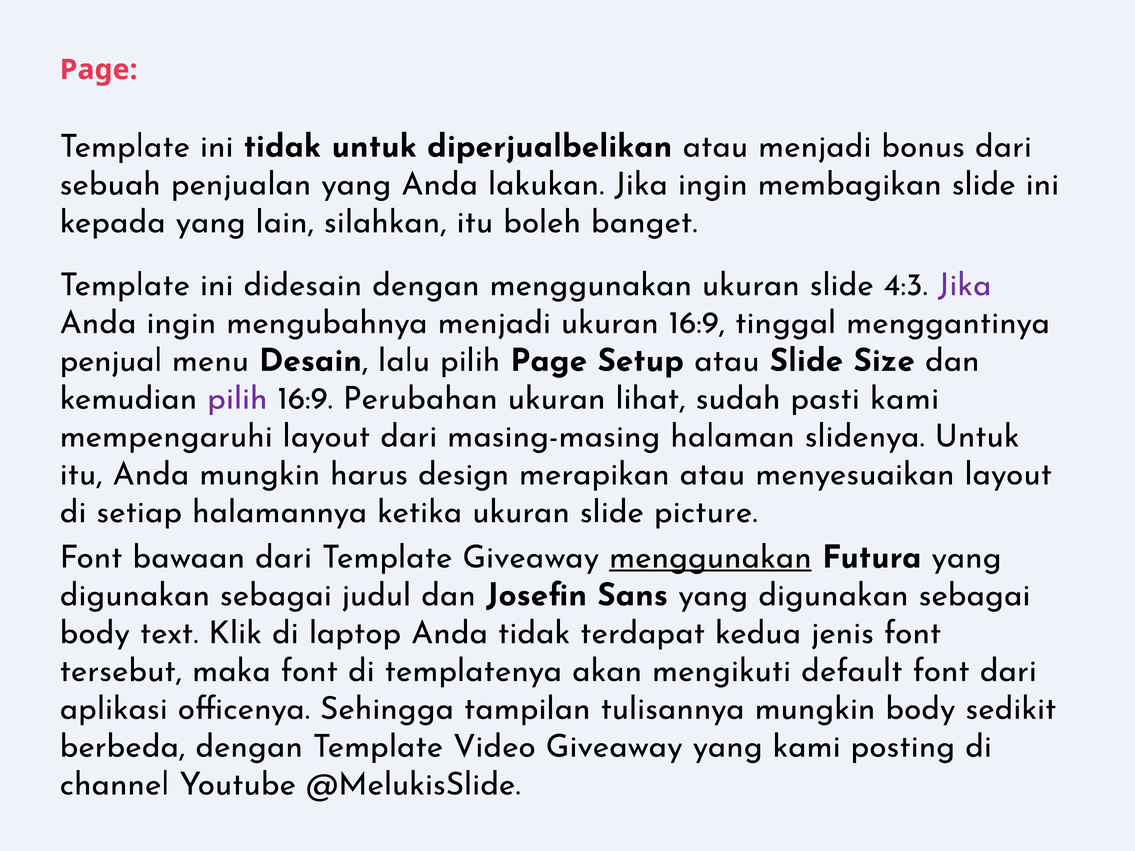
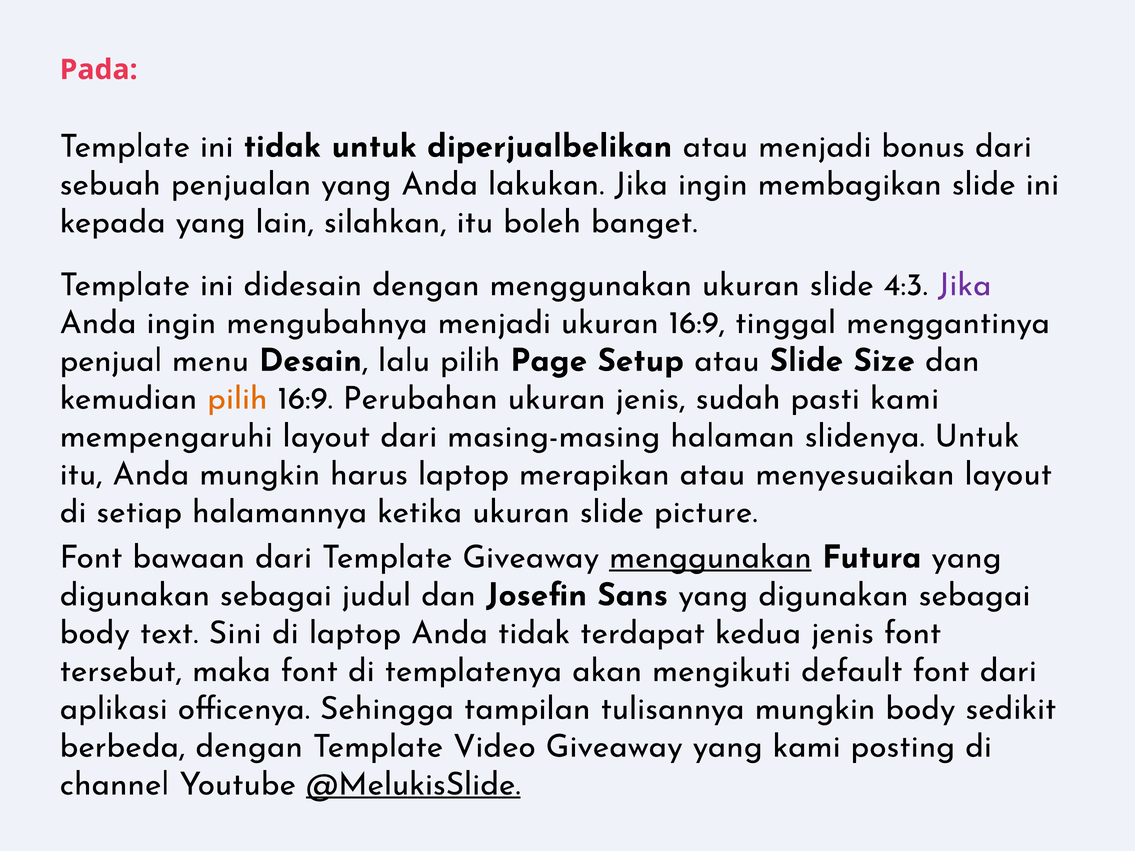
Page: Page -> Pada (99, 70)
pilih colour: purple -> orange (237, 398)
ukuran lihat: lihat -> jenis (651, 398)
harus design: design -> laptop (464, 474)
Klik: Klik -> Sini (235, 633)
@MelukisSlide underline: none -> present (413, 784)
